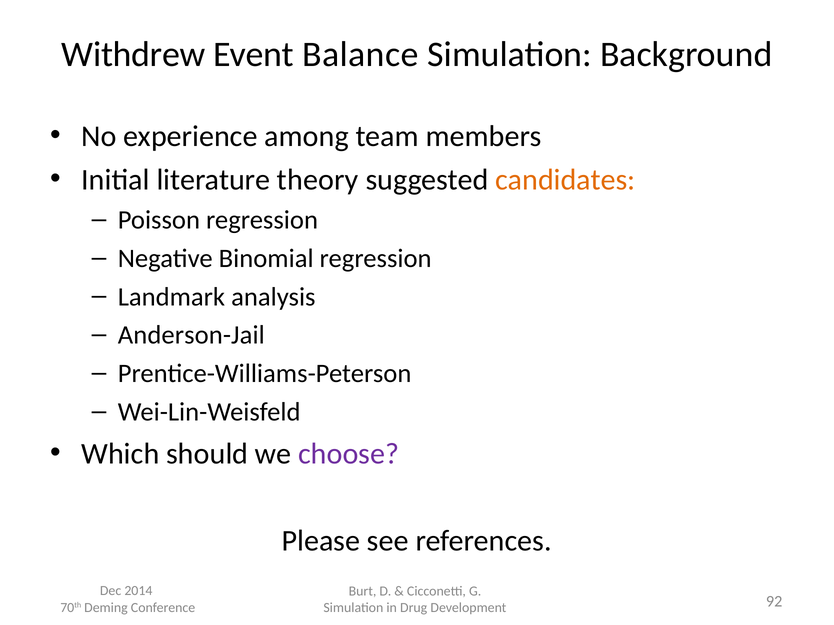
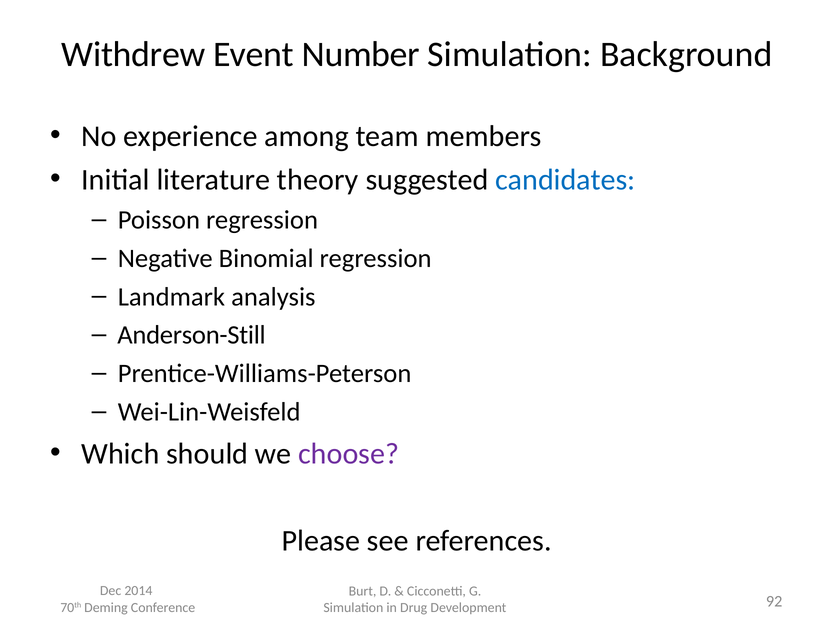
Balance: Balance -> Number (361, 54)
candidates colour: orange -> blue (565, 180)
Anderson-Jail: Anderson-Jail -> Anderson-Still (192, 335)
